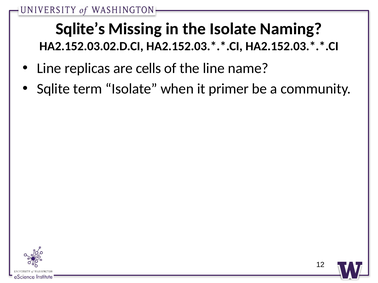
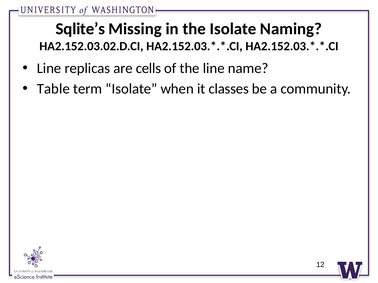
Sqlite: Sqlite -> Table (53, 89)
primer: primer -> classes (229, 89)
